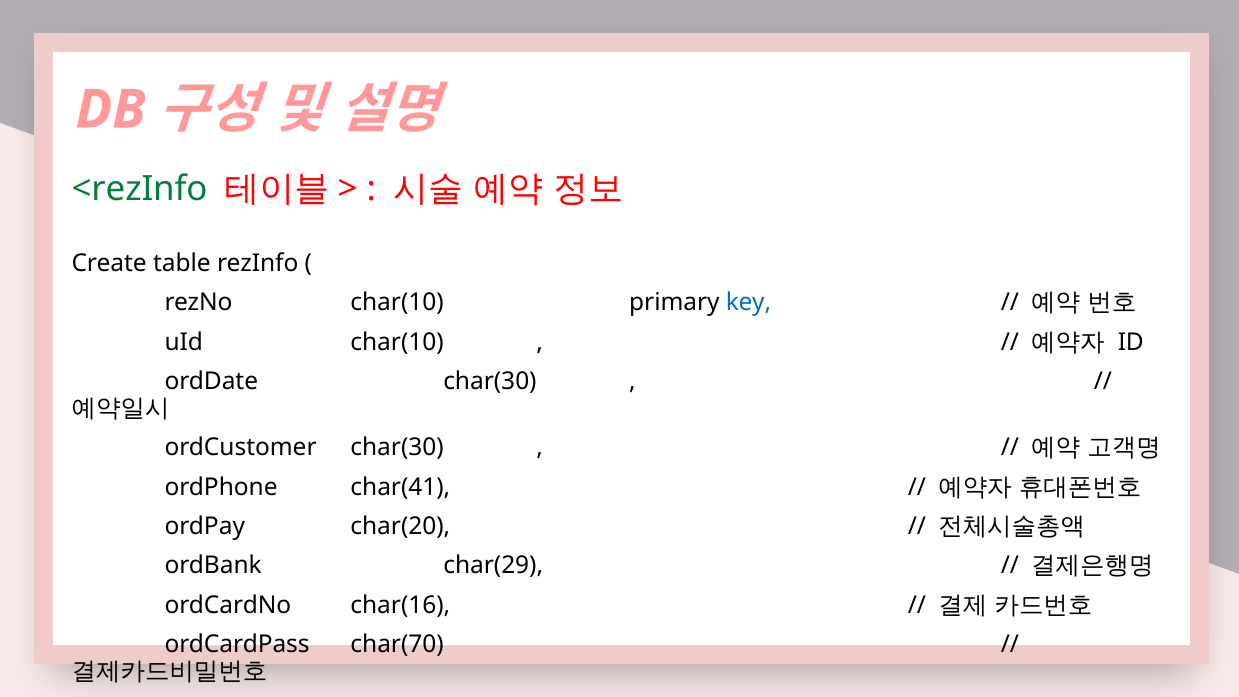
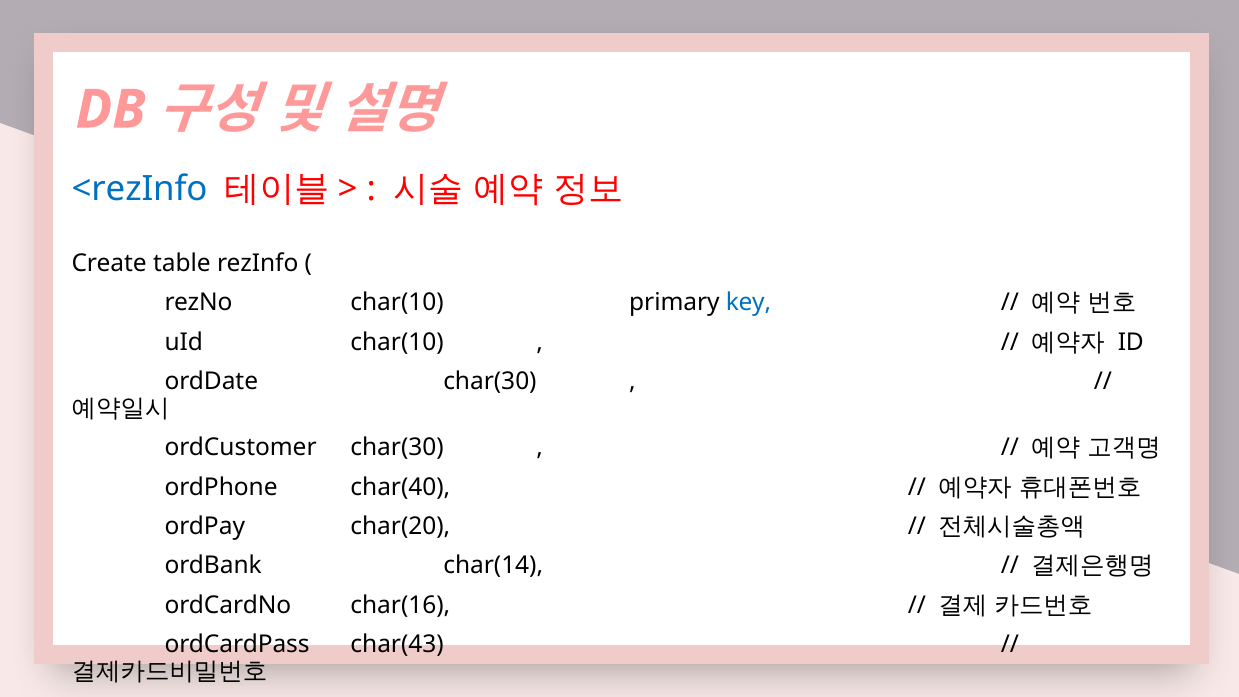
<rezInfo colour: green -> blue (140, 189)
char(41: char(41 -> char(40 (400, 487)
char(29: char(29 -> char(14 (493, 566)
char(70: char(70 -> char(43 (397, 645)
